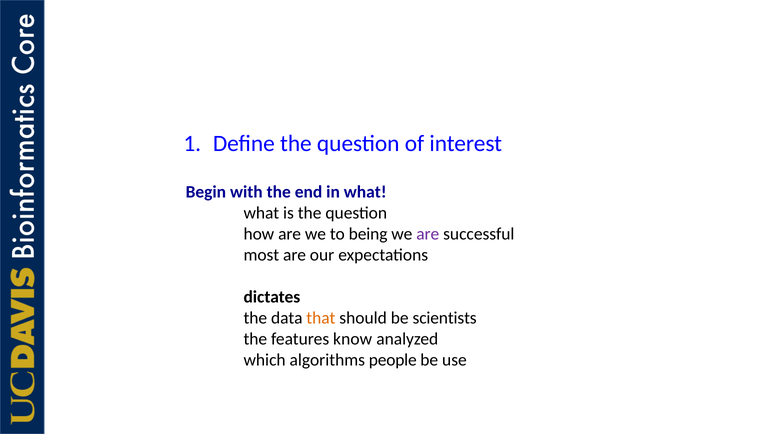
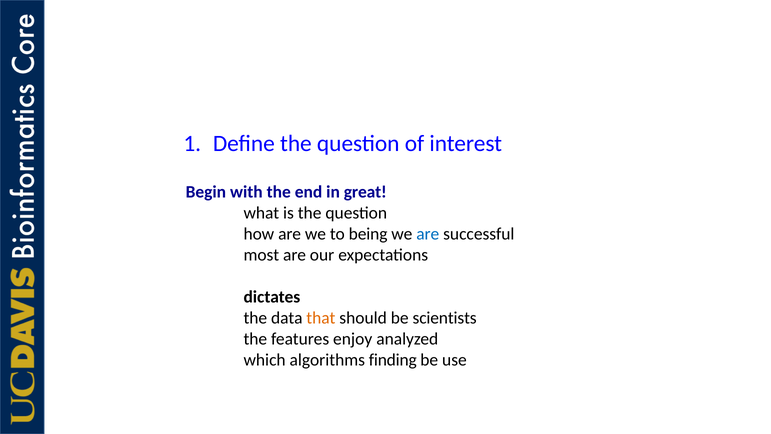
in what: what -> great (365, 192)
are colour: purple -> blue (428, 234)
know: know -> enjoy (353, 339)
people: people -> finding (393, 360)
